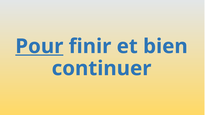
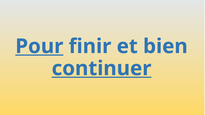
continuer underline: none -> present (102, 69)
